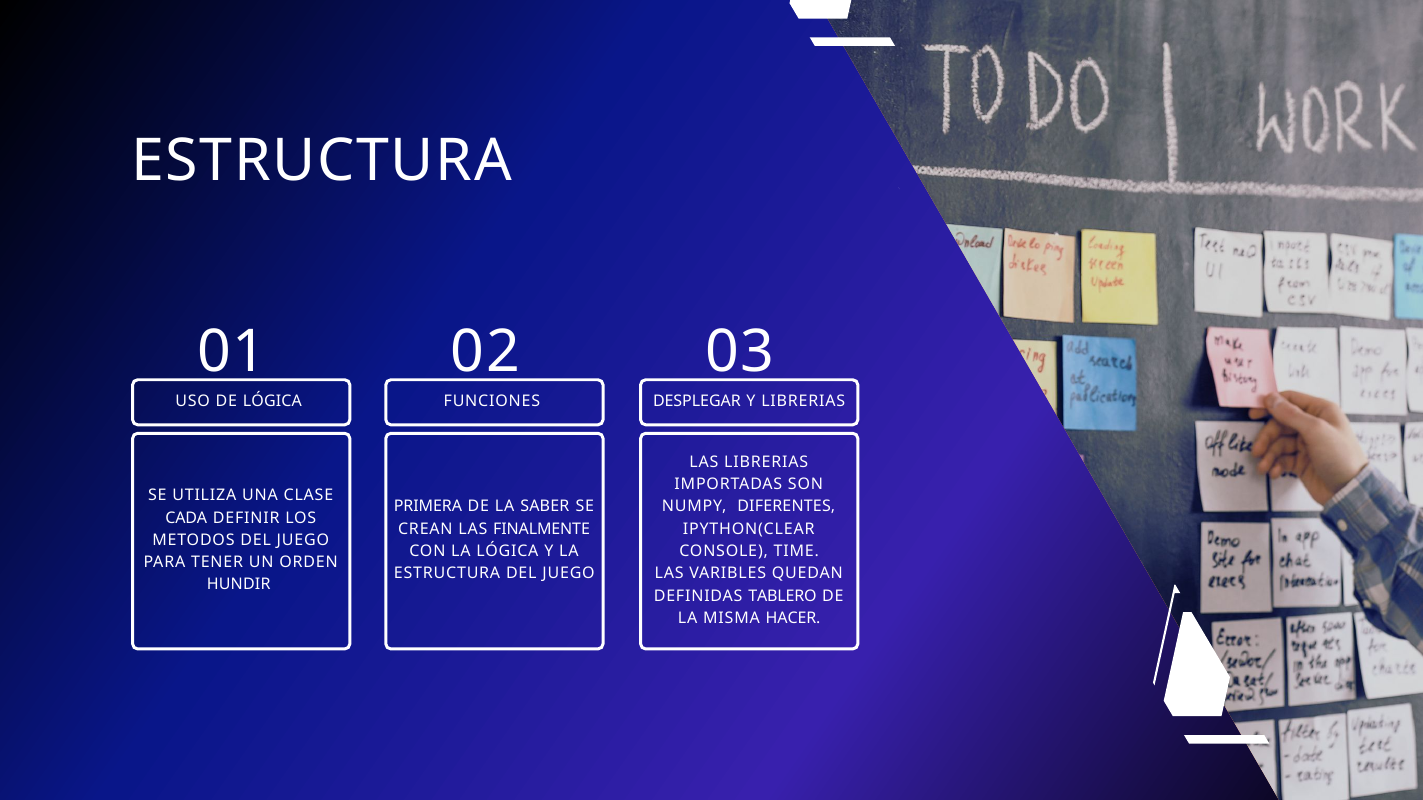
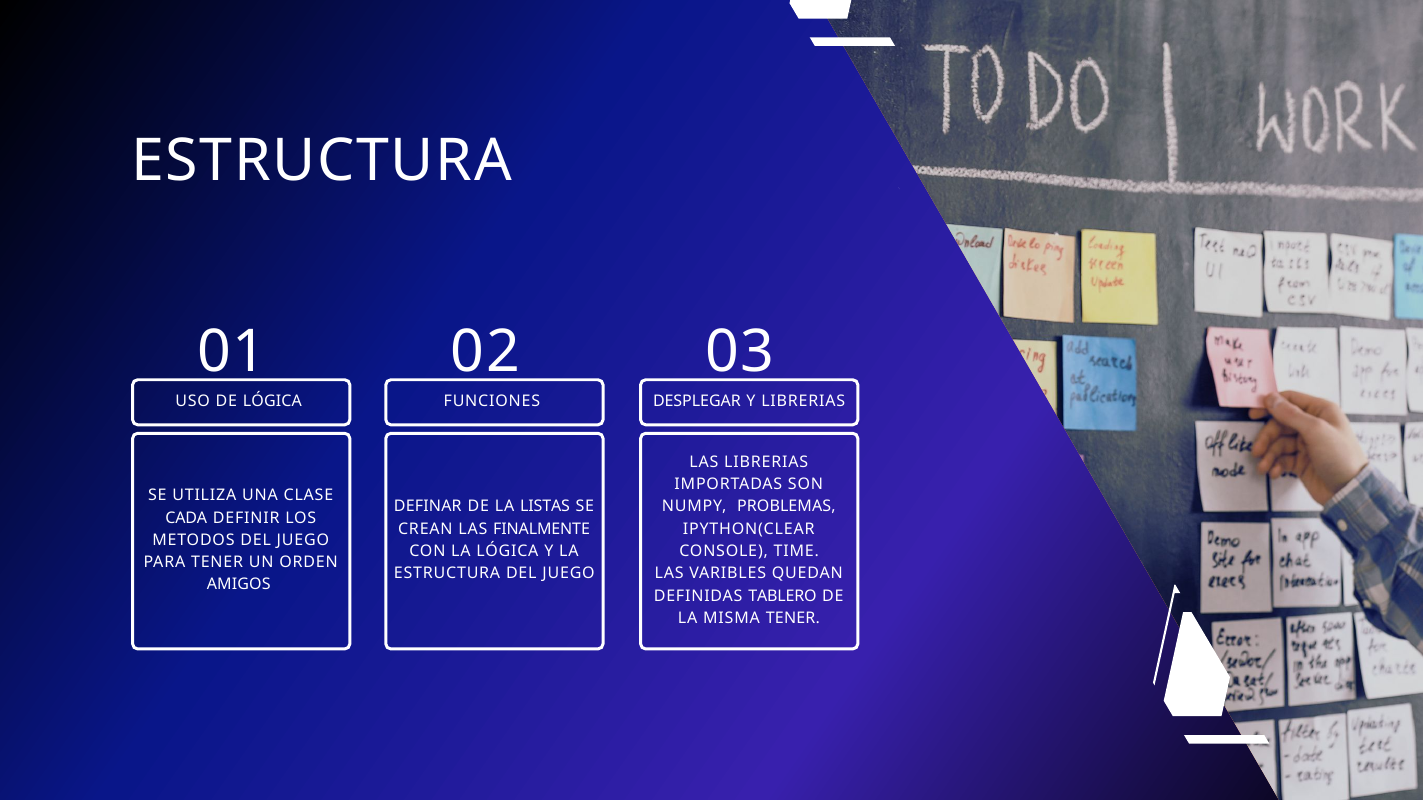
PRIMERA: PRIMERA -> DEFINAR (428, 507)
SABER: SABER -> LISTAS (545, 507)
DIFERENTES: DIFERENTES -> PROBLEMAS (786, 507)
HUNDIR: HUNDIR -> AMIGOS (239, 585)
MISMA HACER: HACER -> TENER (793, 618)
